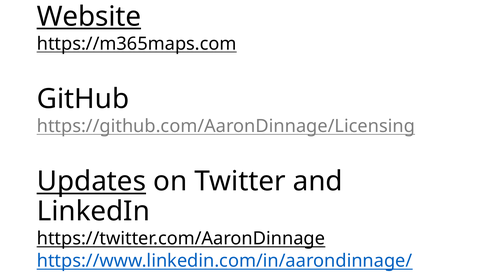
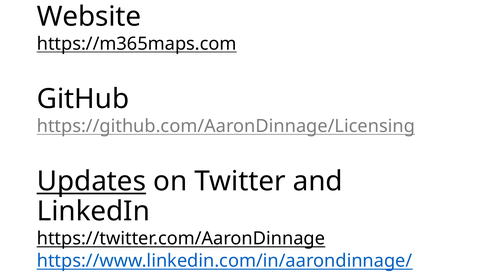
Website underline: present -> none (89, 17)
